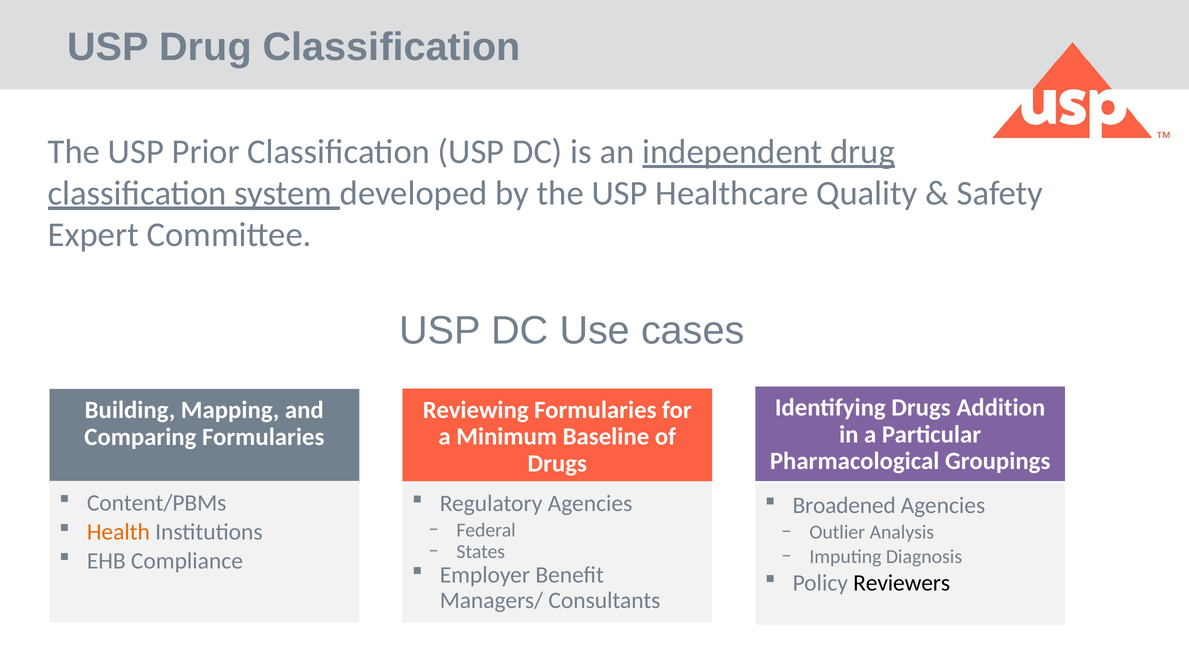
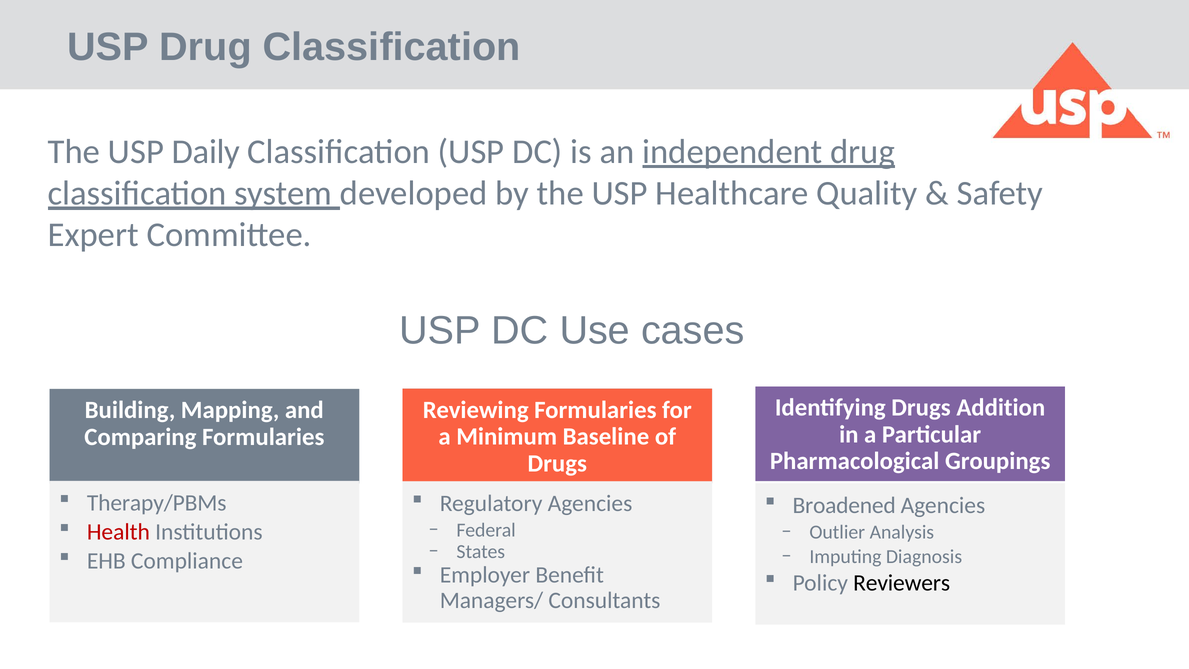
Prior: Prior -> Daily (206, 152)
Content/PBMs: Content/PBMs -> Therapy/PBMs (157, 503)
Health colour: orange -> red (118, 532)
